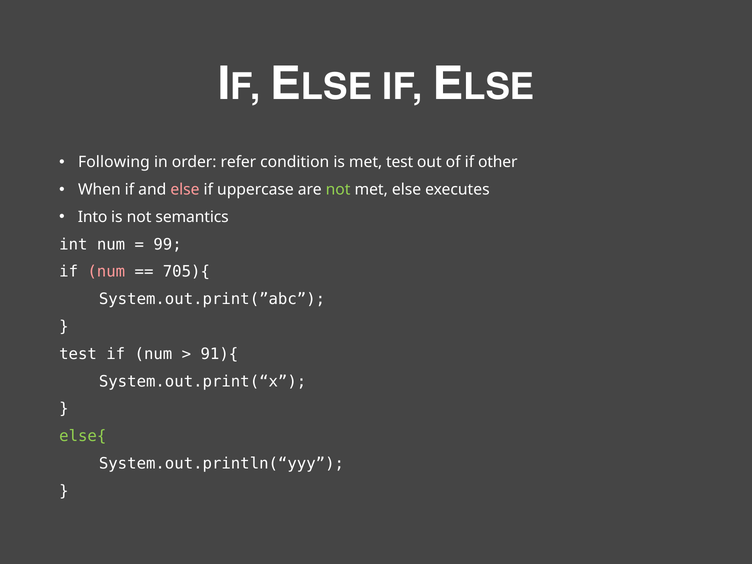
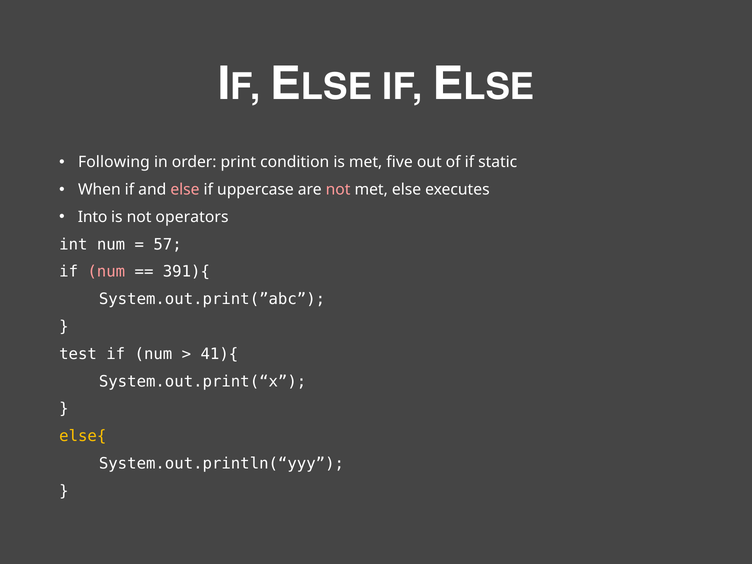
refer: refer -> print (238, 162)
met test: test -> five (400, 162)
other: other -> static (498, 162)
not colour: light green -> pink (338, 190)
semantics: semantics -> operators (192, 217)
99: 99 -> 57 (168, 244)
705){: 705){ -> 391){ (186, 272)
91){: 91){ -> 41){ (219, 354)
else{ colour: light green -> yellow (83, 436)
